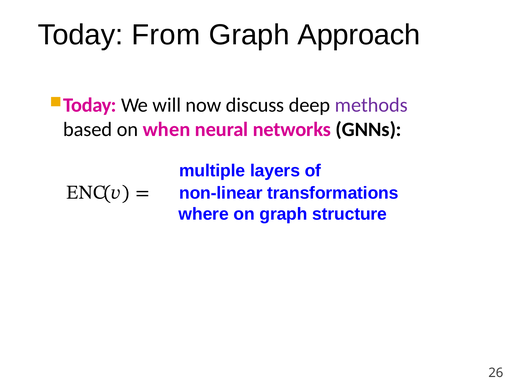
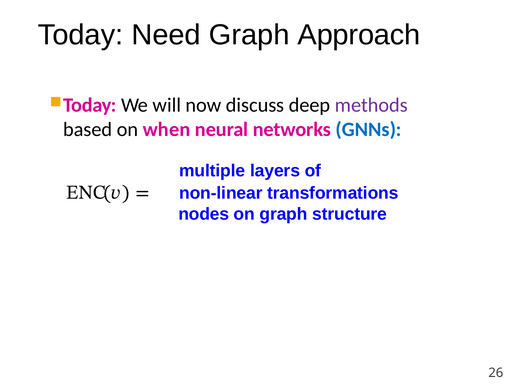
From: From -> Need (166, 35)
GNNs colour: black -> blue (369, 130)
where: where -> nodes (204, 214)
